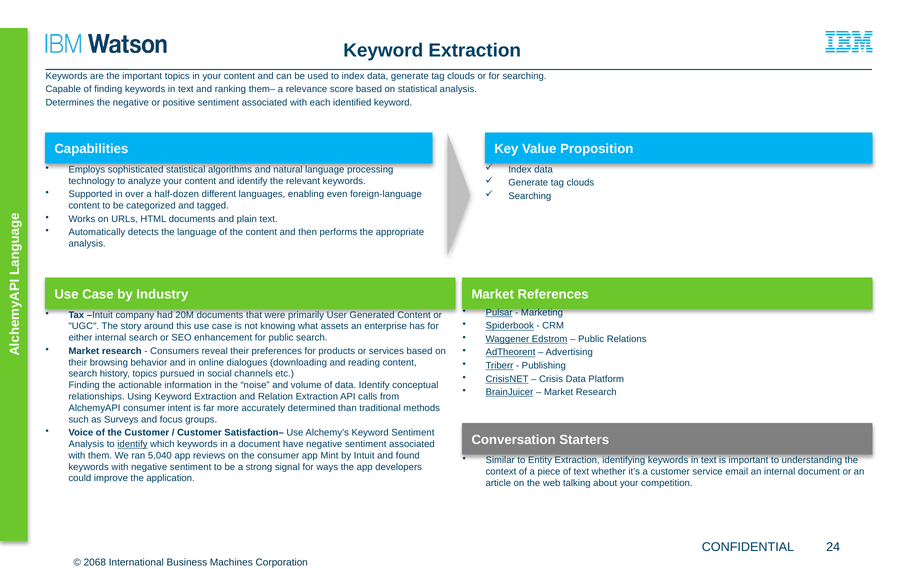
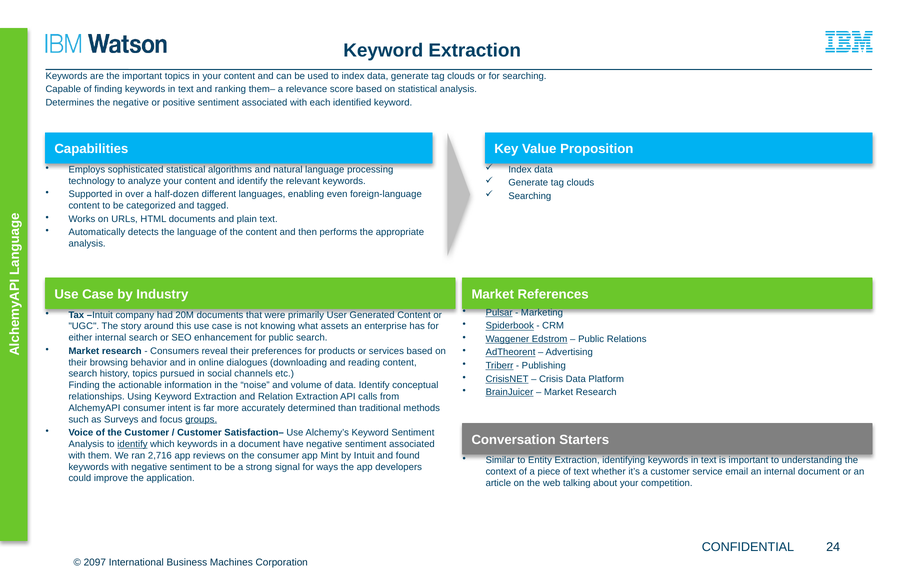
groups underline: none -> present (201, 419)
5,040: 5,040 -> 2,716 (160, 455)
2068: 2068 -> 2097 (95, 562)
